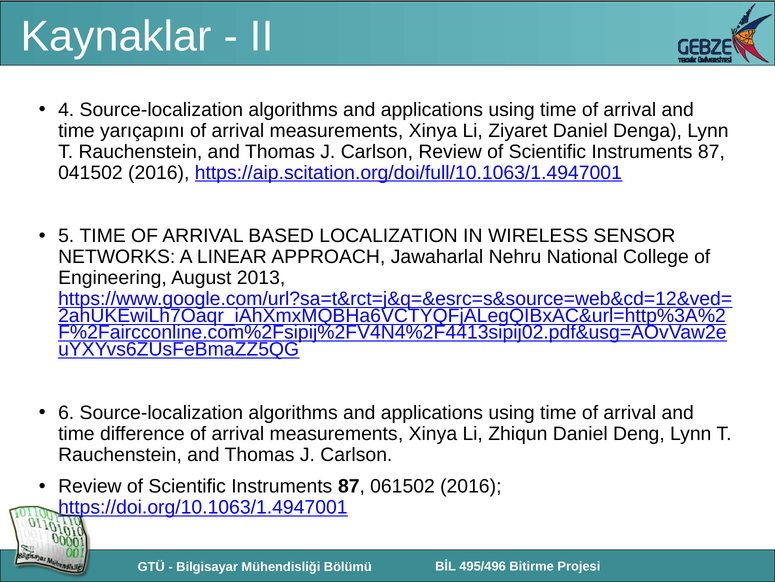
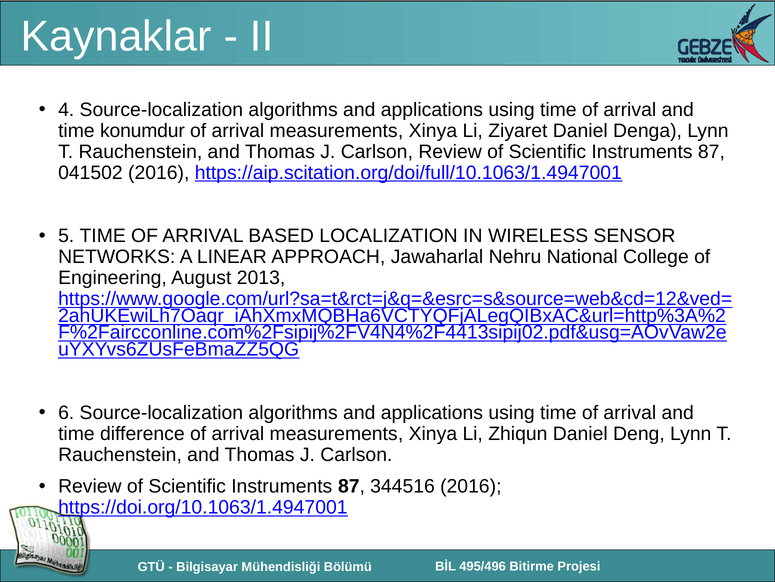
yarıçapını: yarıçapını -> konumdur (142, 131)
061502: 061502 -> 344516 (403, 486)
